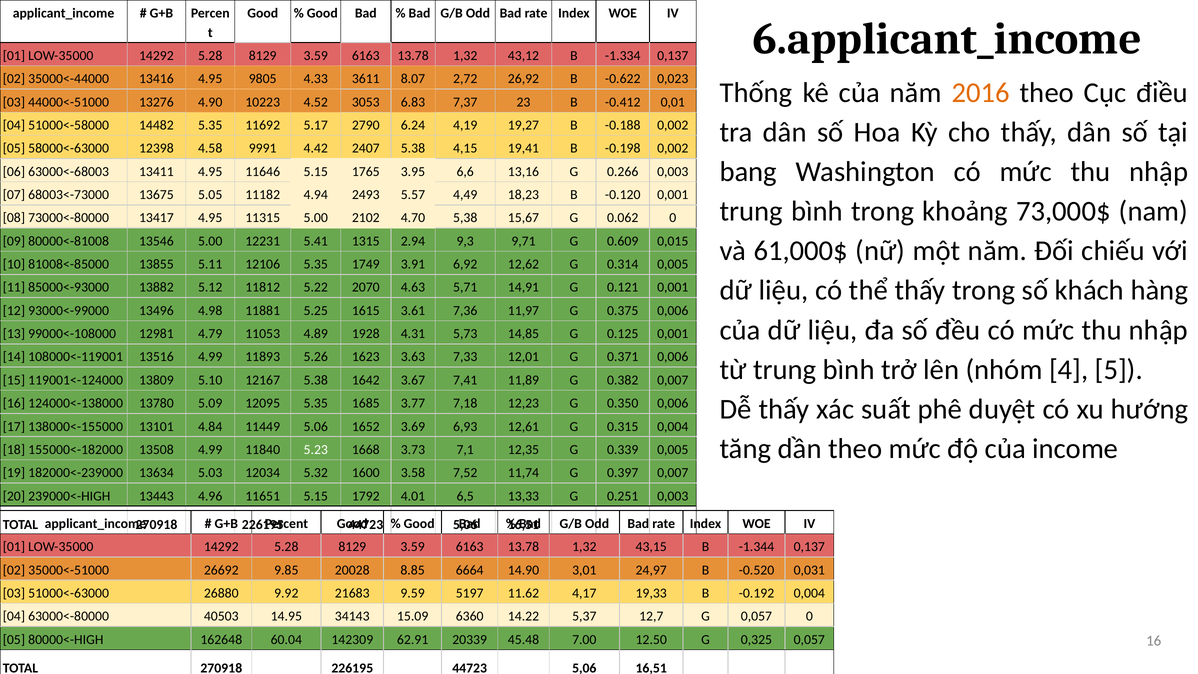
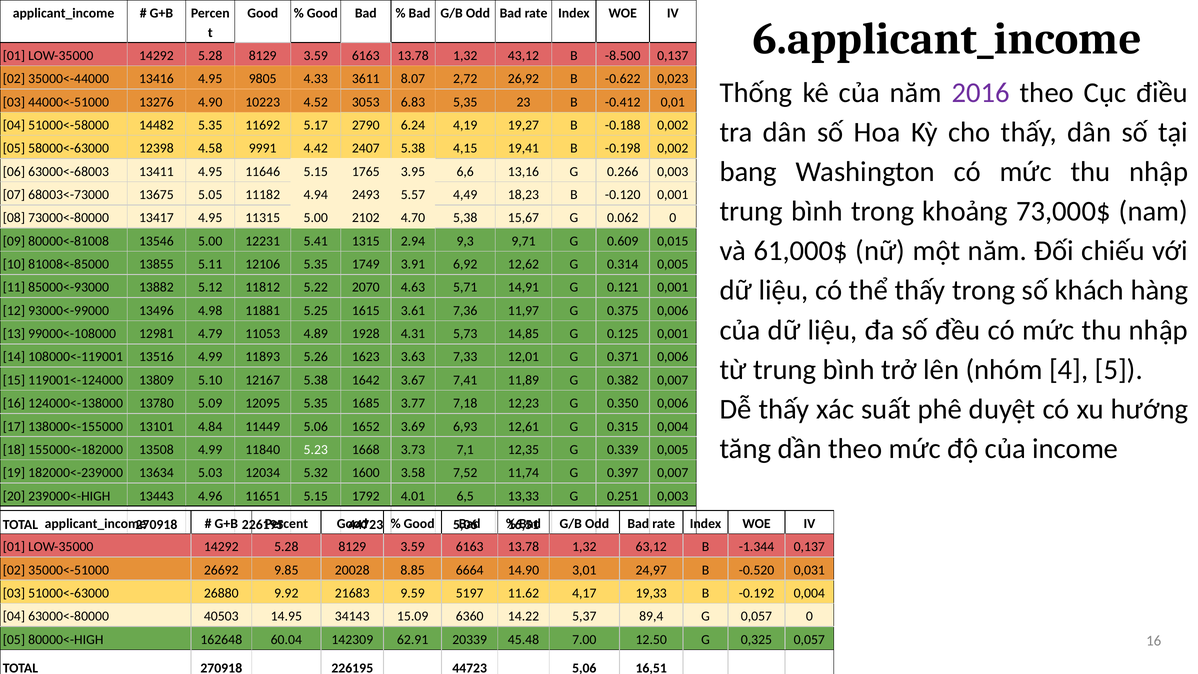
-1.334: -1.334 -> -8.500 (623, 56)
2016 colour: orange -> purple (981, 93)
7,37: 7,37 -> 5,35 (465, 102)
43,15: 43,15 -> 63,12 (651, 547)
12,7: 12,7 -> 89,4 (651, 616)
